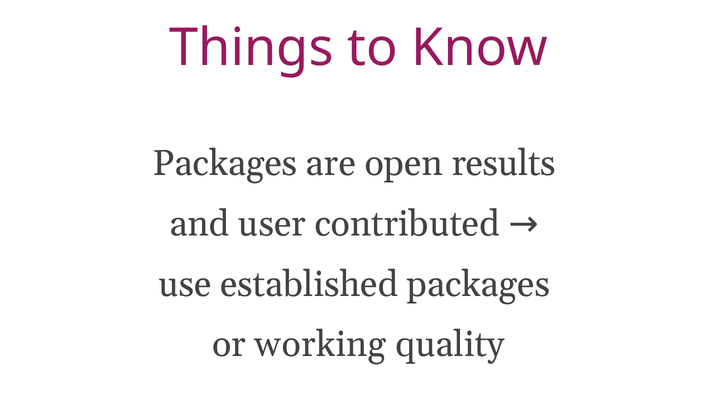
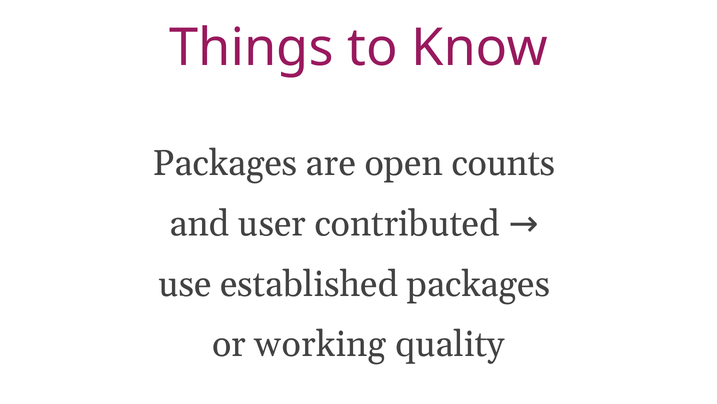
results: results -> counts (503, 163)
